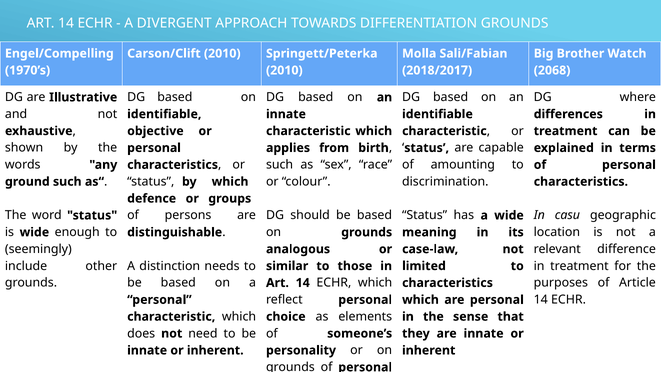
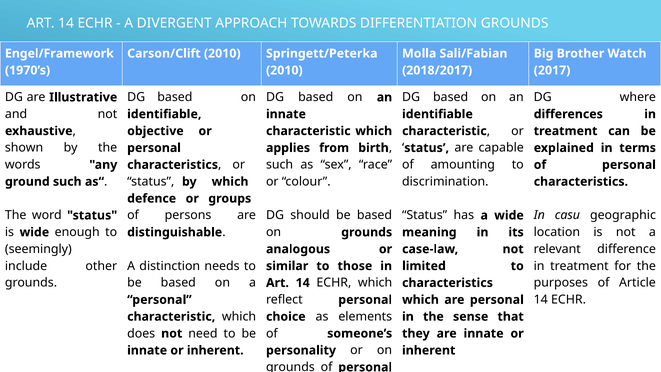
Engel/Compelling: Engel/Compelling -> Engel/Framework (59, 53)
2068: 2068 -> 2017 (552, 70)
